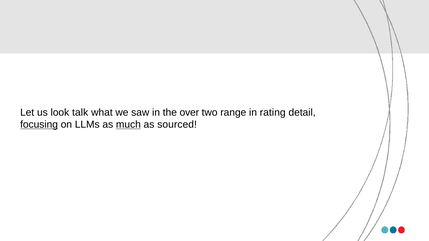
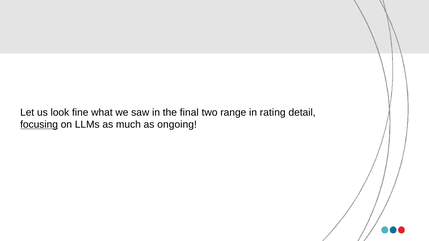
talk: talk -> fine (80, 113)
over: over -> final (189, 113)
much underline: present -> none (128, 125)
sourced: sourced -> ongoing (177, 125)
